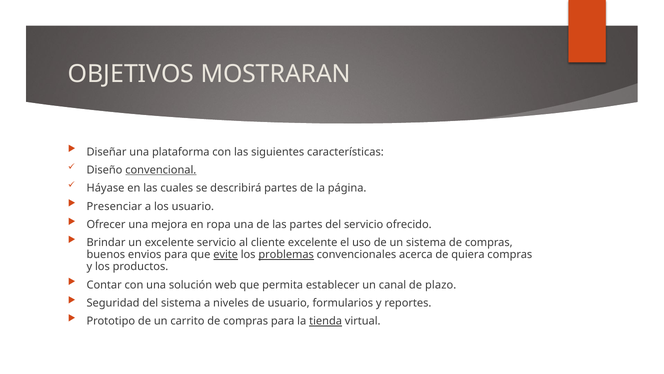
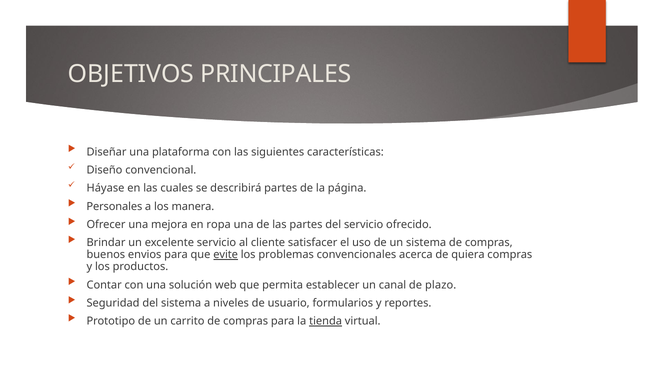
MOSTRARAN: MOSTRARAN -> PRINCIPALES (276, 74)
convencional underline: present -> none (161, 170)
Presenciar: Presenciar -> Personales (114, 206)
los usuario: usuario -> manera (193, 206)
cliente excelente: excelente -> satisfacer (313, 242)
problemas underline: present -> none (286, 254)
